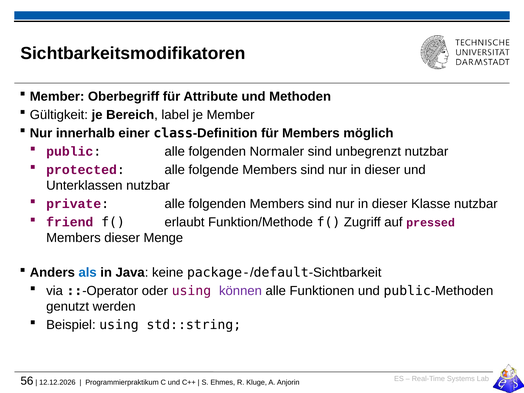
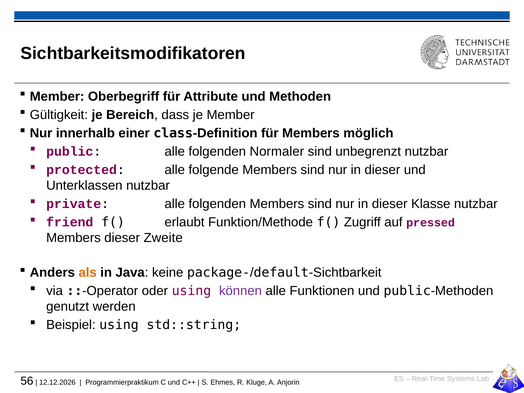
label: label -> dass (175, 115)
Menge: Menge -> Zweite (163, 238)
als colour: blue -> orange (88, 273)
